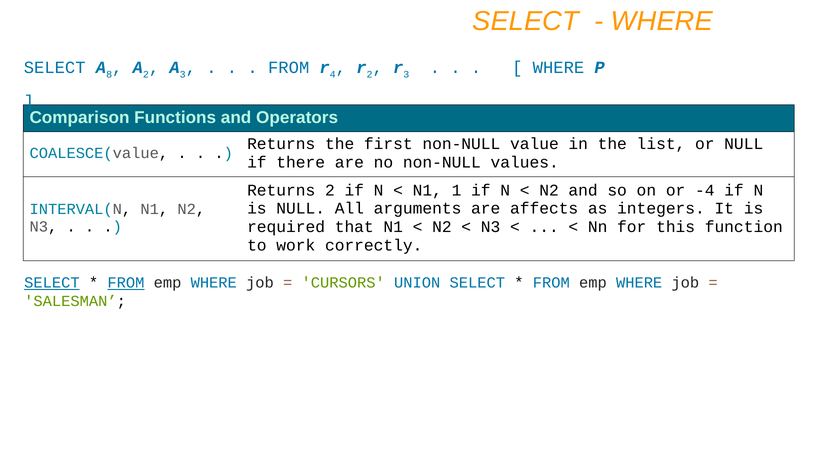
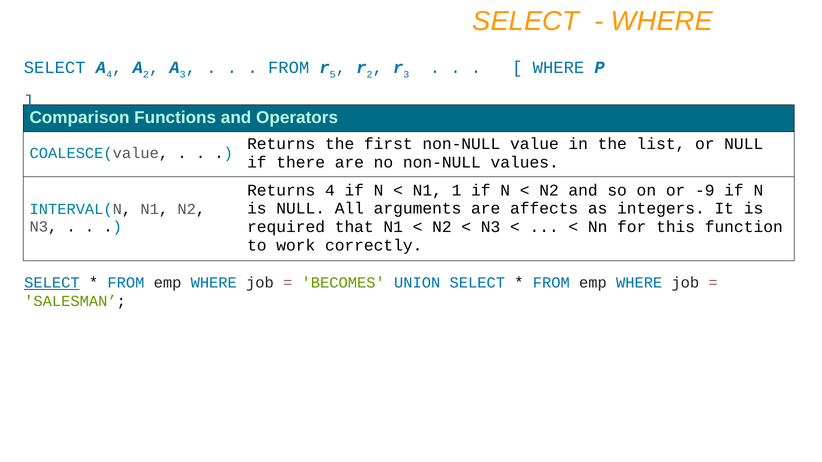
8: 8 -> 4 (109, 75)
4: 4 -> 5 (333, 75)
Returns 2: 2 -> 4 (330, 190)
-4: -4 -> -9 (705, 190)
FROM underline: present -> none (126, 283)
CURSORS: CURSORS -> BECOMES (343, 283)
